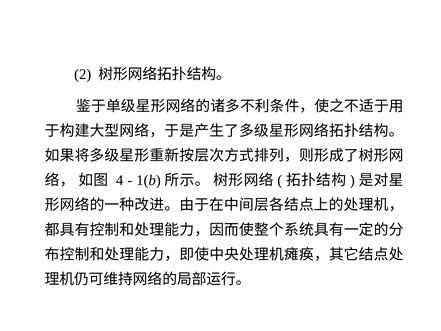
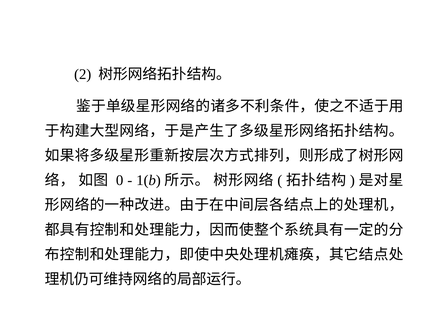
4: 4 -> 0 (120, 180)
